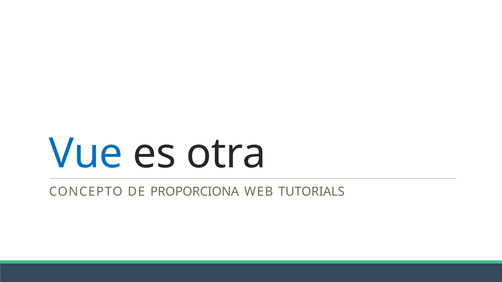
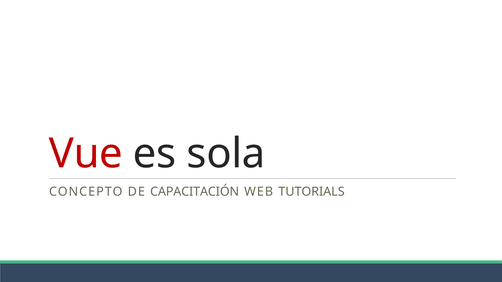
Vue colour: blue -> red (86, 154)
otra: otra -> sola (226, 154)
PROPORCIONA: PROPORCIONA -> CAPACITACIÓN (195, 192)
